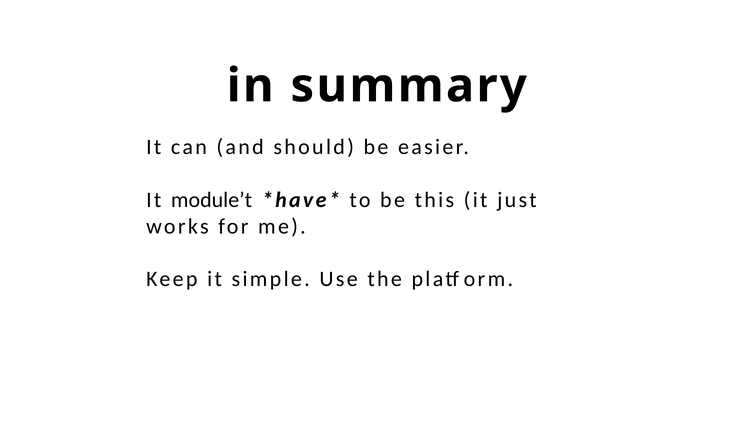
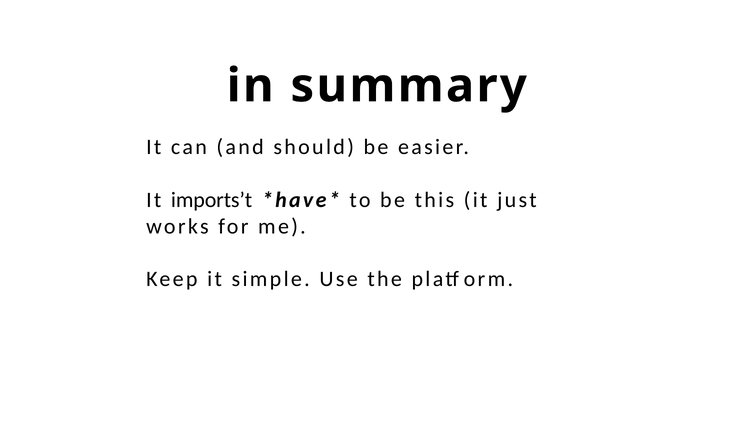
module’t: module’t -> imports’t (212, 200)
